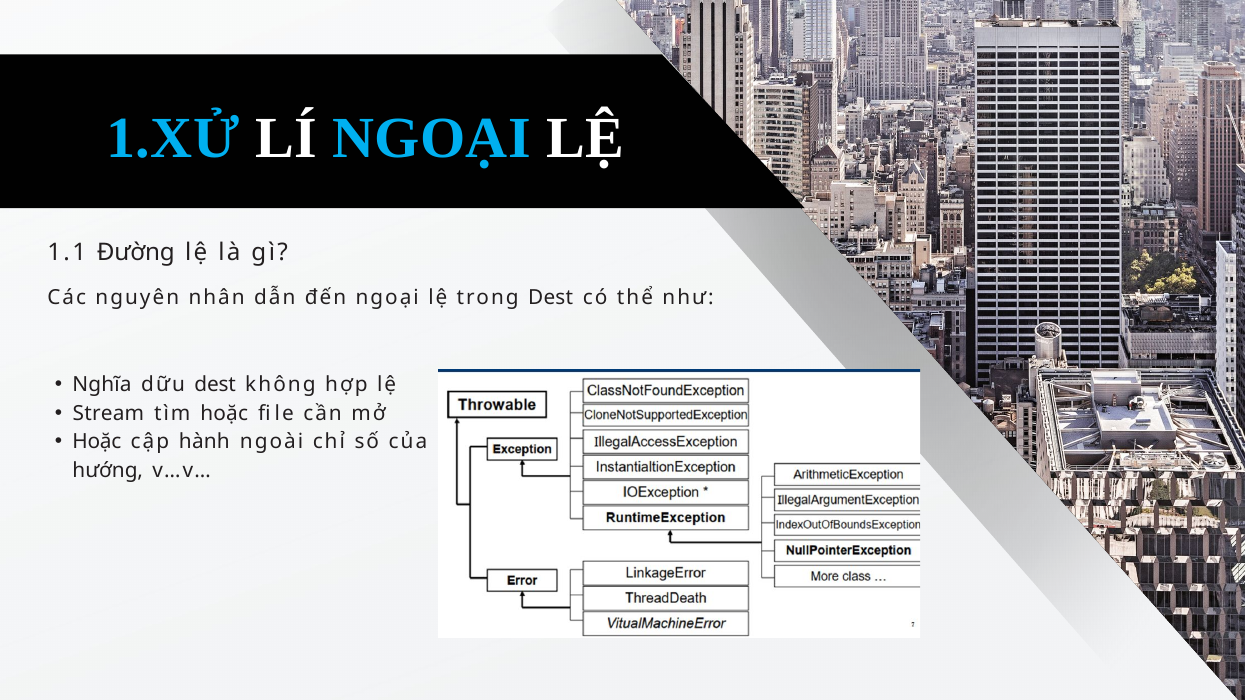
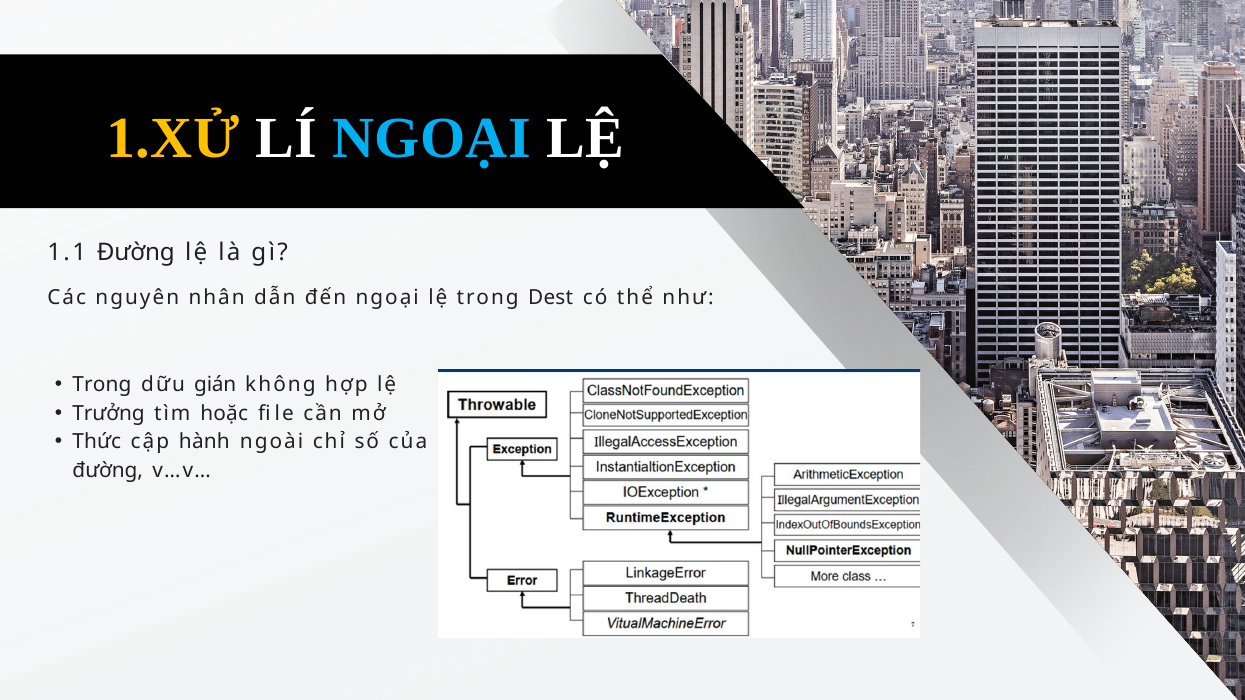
1.XỬ colour: light blue -> yellow (173, 139)
Nghĩa: Nghĩa -> Trong (102, 385)
dữu dest: dest -> gián (215, 385)
Stream: Stream -> Trưởng (109, 413)
Hoặc: Hoặc -> Thức (97, 442)
hướng: hướng -> đường (108, 471)
